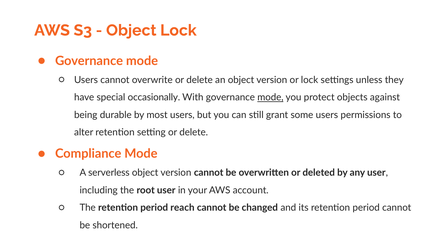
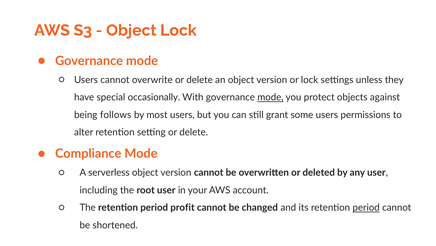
durable: durable -> follows (116, 115)
reach: reach -> profit (182, 207)
period underline: none -> present (366, 207)
